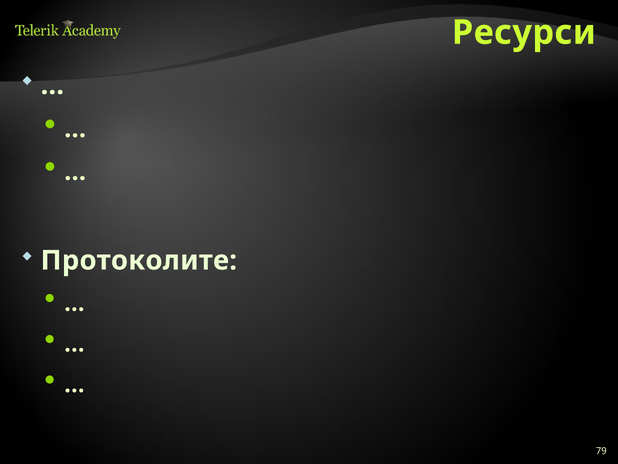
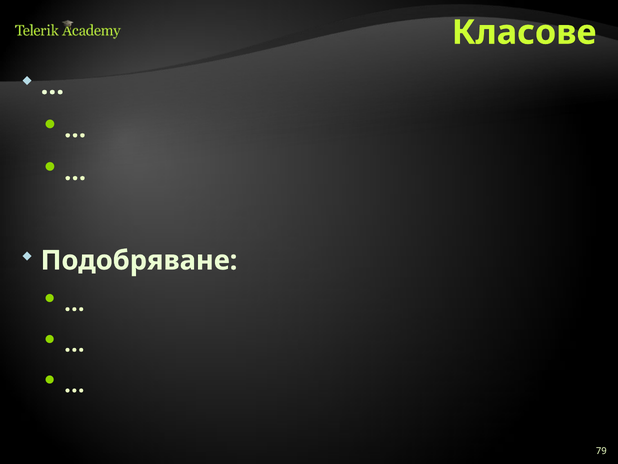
Ресурси: Ресурси -> Класове (524, 32)
Протоколите: Протоколите -> Подобряване (139, 260)
